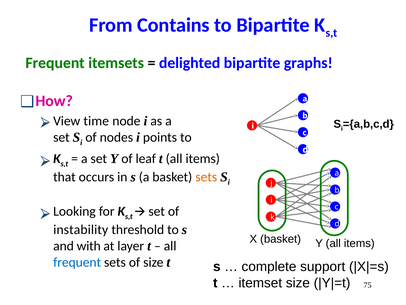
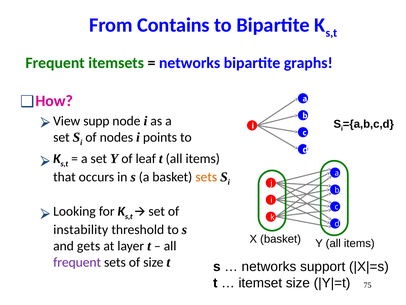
delighted: delighted -> networks (190, 63)
time: time -> supp (96, 121)
with: with -> gets (89, 246)
frequent colour: blue -> purple (77, 262)
complete: complete -> networks (269, 266)
